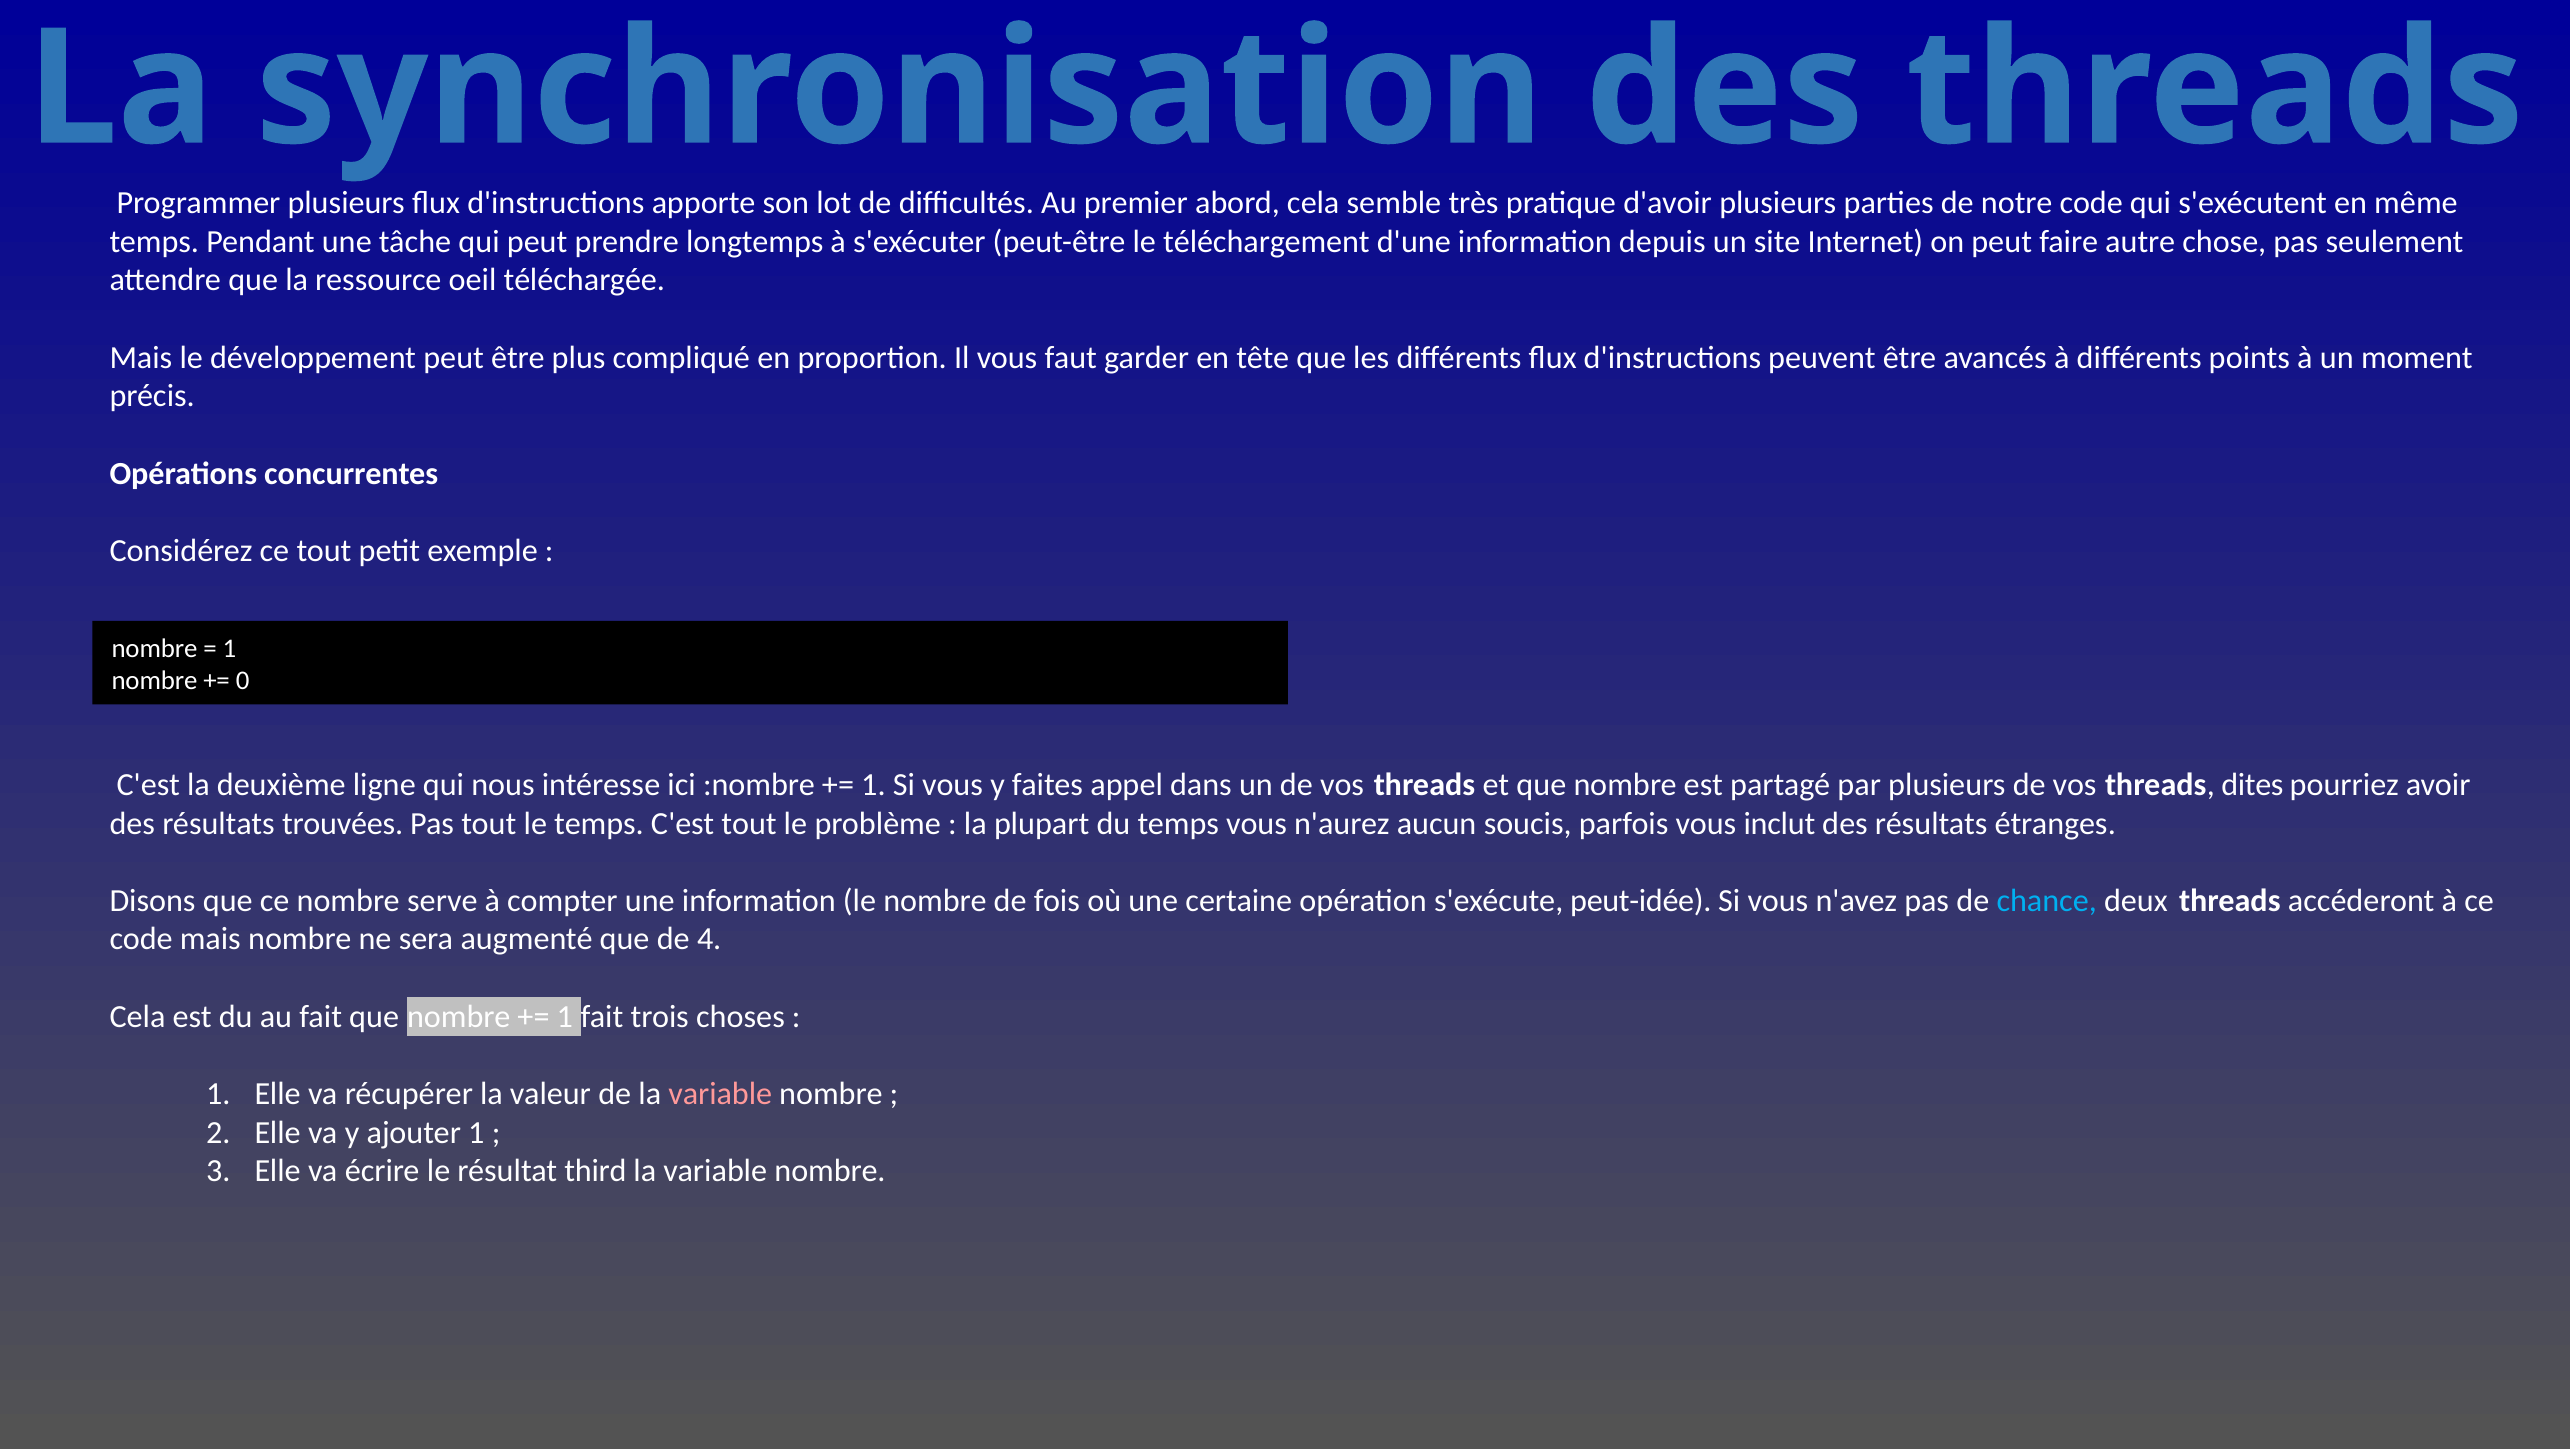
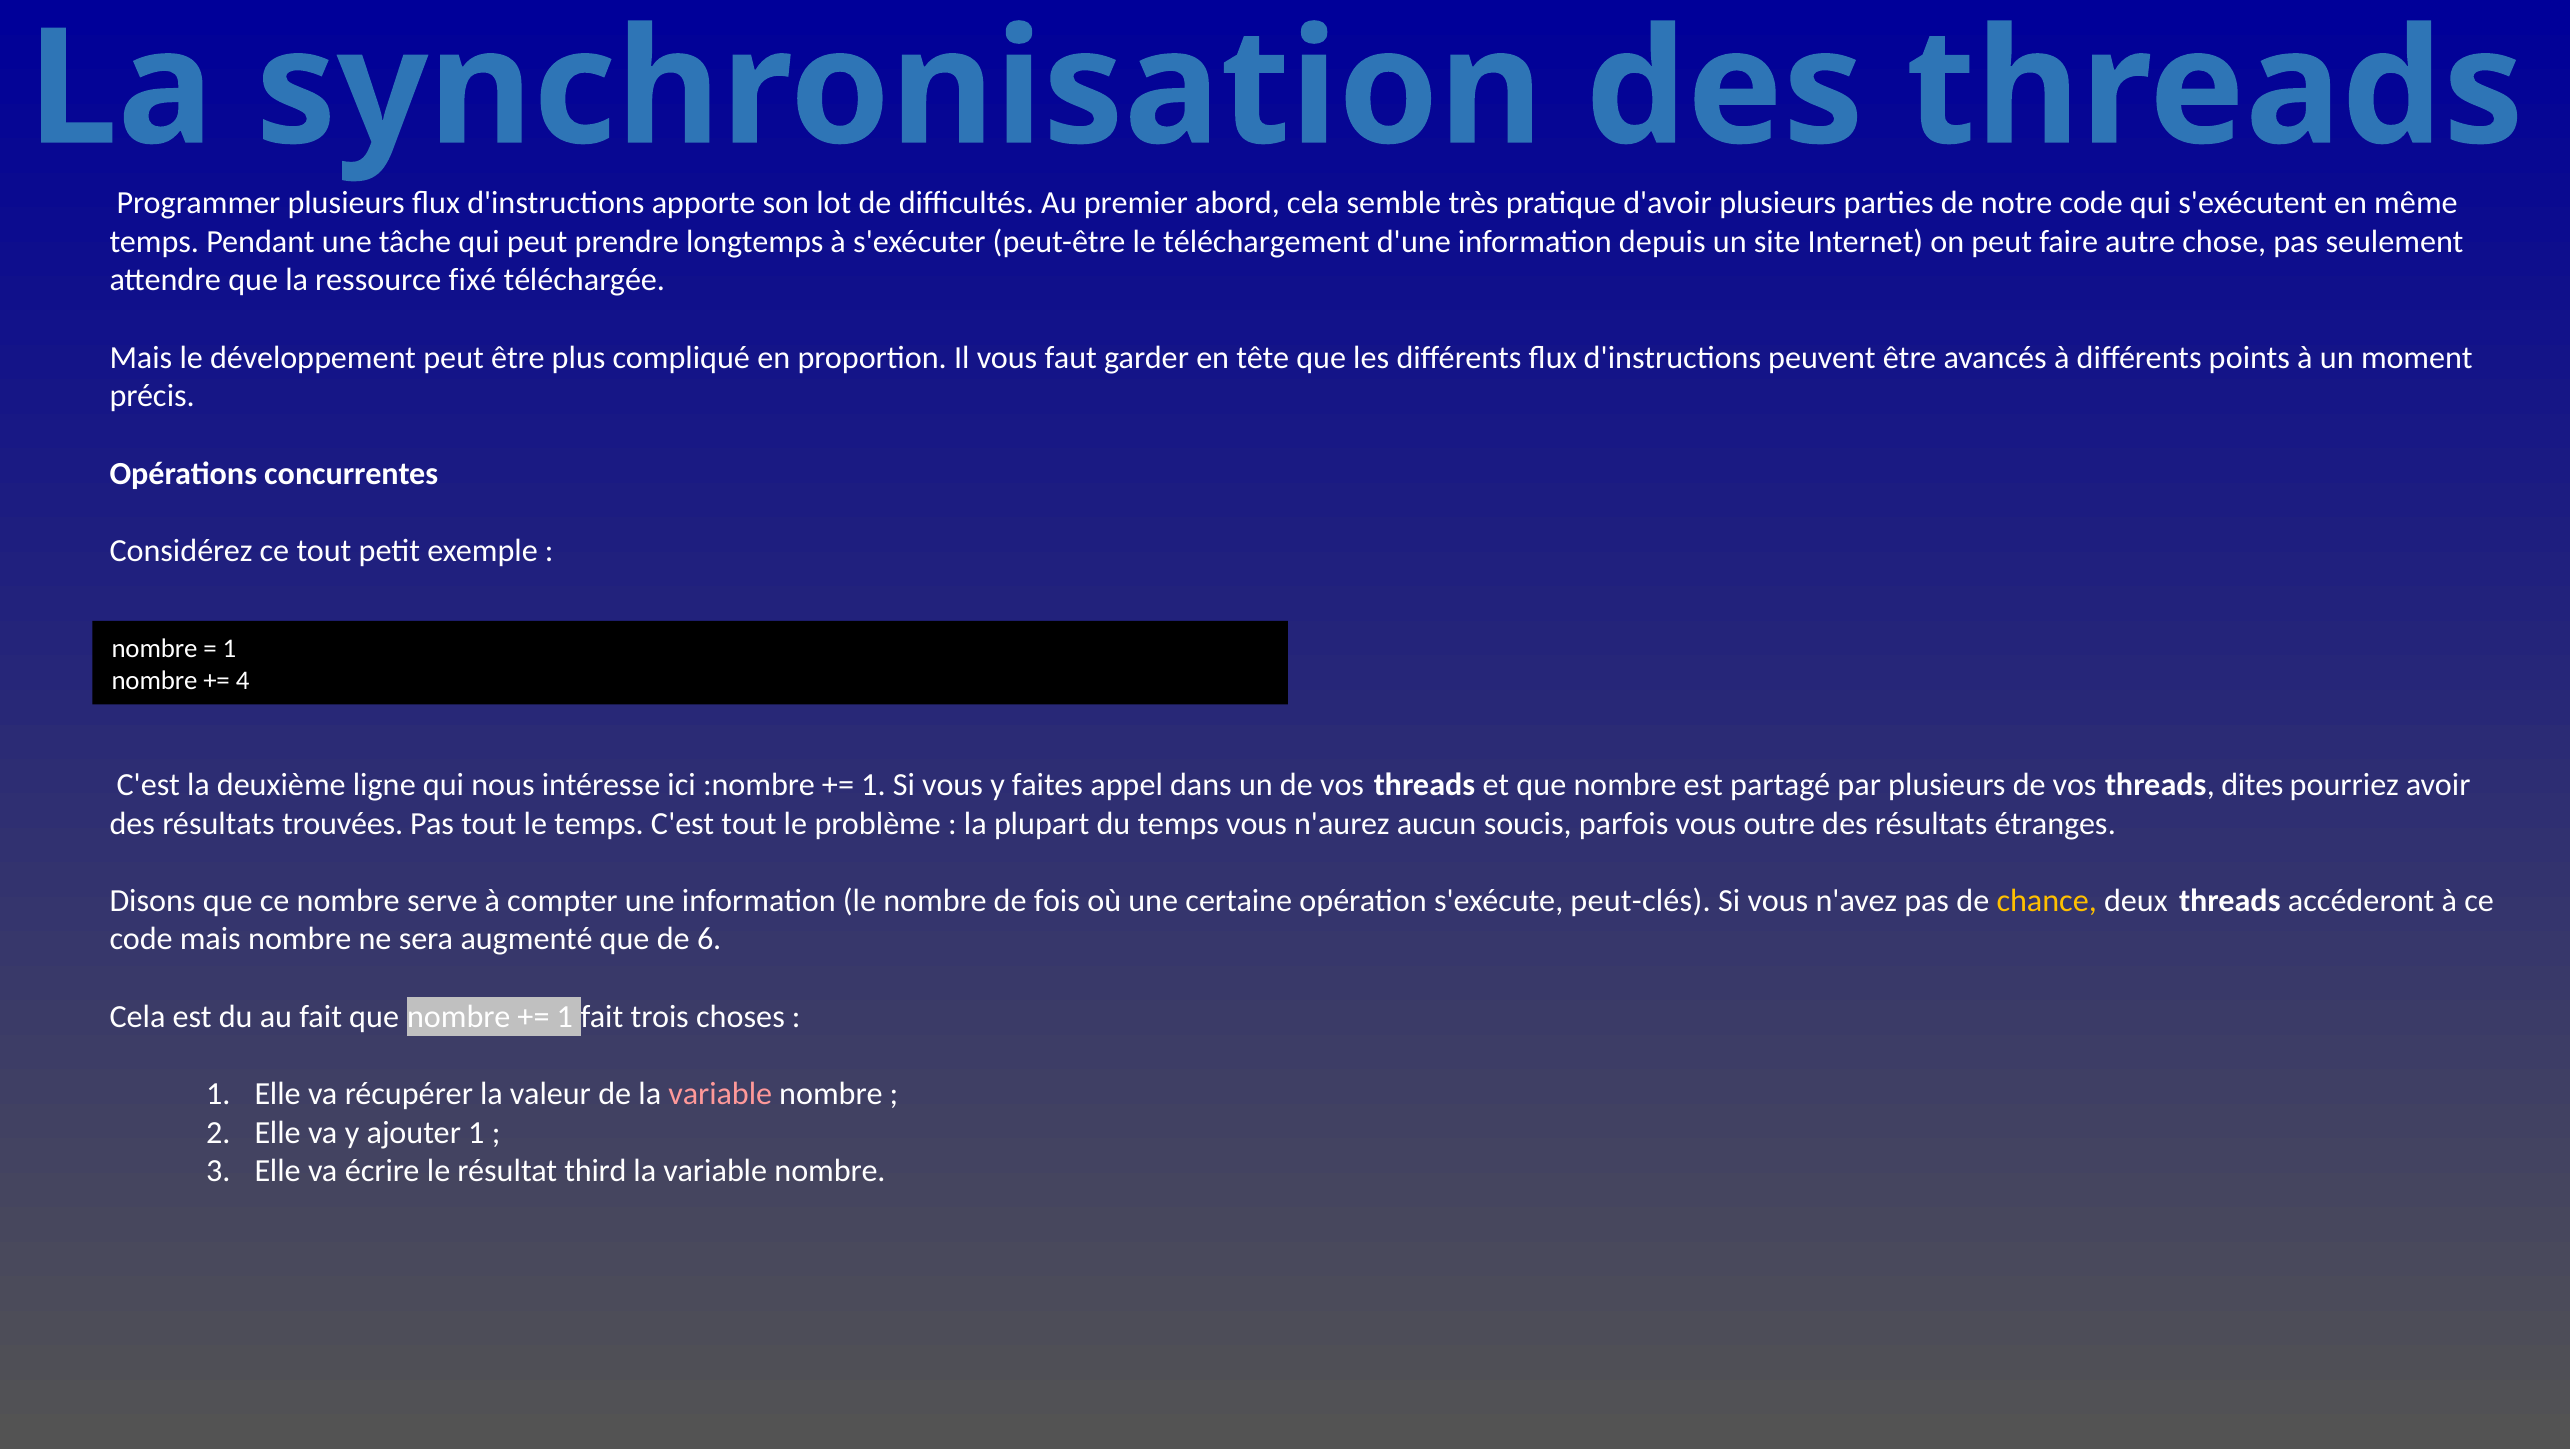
oeil: oeil -> fixé (472, 280)
0: 0 -> 4 (243, 681)
inclut: inclut -> outre (1779, 823)
peut-idée: peut-idée -> peut-clés (1641, 901)
chance colour: light blue -> yellow (2047, 901)
4: 4 -> 6 (709, 939)
